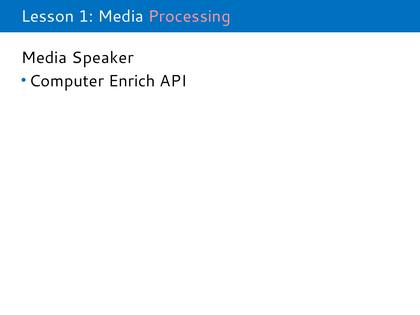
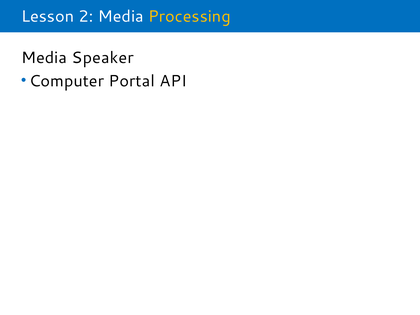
1: 1 -> 2 (86, 17)
Processing colour: pink -> yellow (189, 17)
Enrich: Enrich -> Portal (132, 81)
